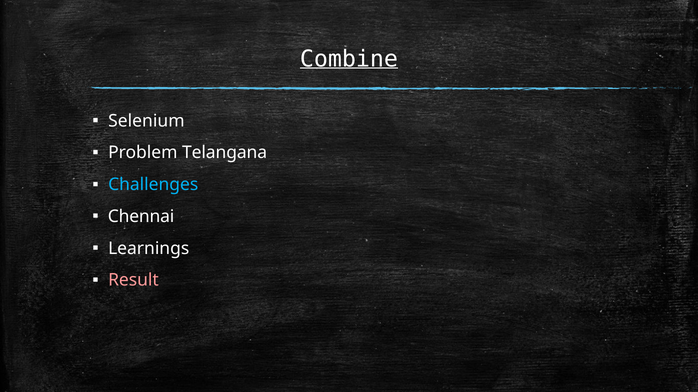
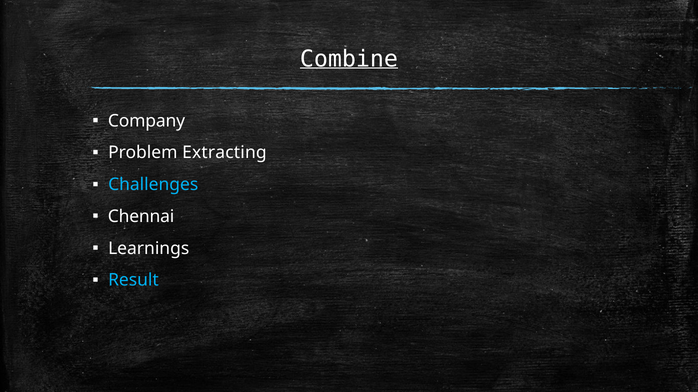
Selenium: Selenium -> Company (147, 121)
Telangana: Telangana -> Extracting (224, 153)
Result colour: pink -> light blue (133, 281)
